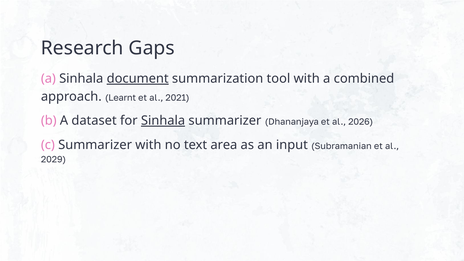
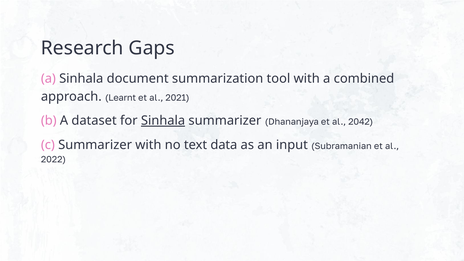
document underline: present -> none (138, 79)
2026: 2026 -> 2042 (361, 122)
area: area -> data (224, 145)
2029: 2029 -> 2022 (53, 159)
